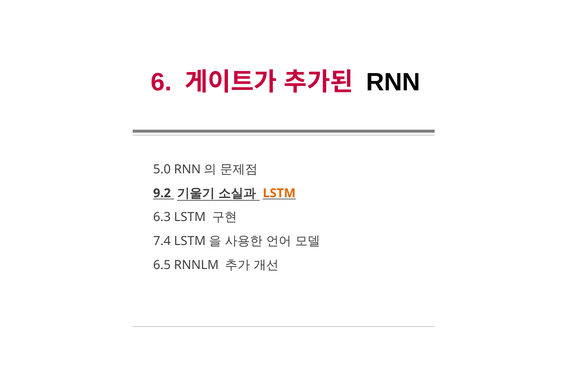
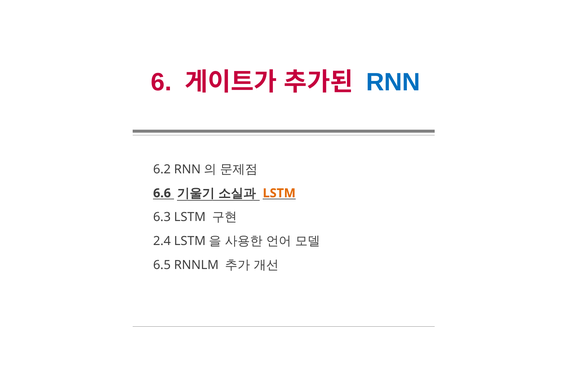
RNN colour: black -> blue (393, 82)
5.0: 5.0 -> 6.2 (162, 169)
9.2: 9.2 -> 6.6 (162, 193)
7.4: 7.4 -> 2.4 (162, 241)
